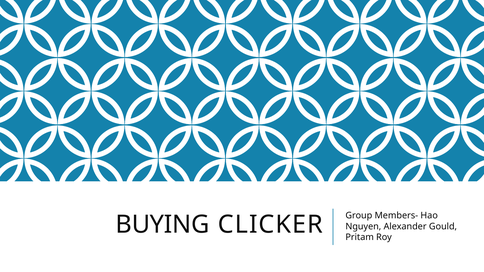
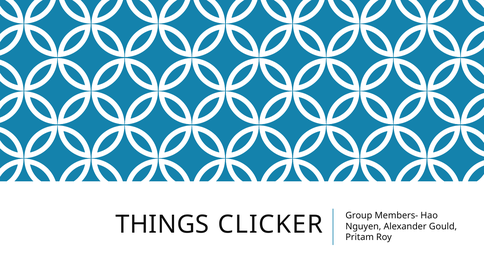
BUYING: BUYING -> THINGS (162, 225)
